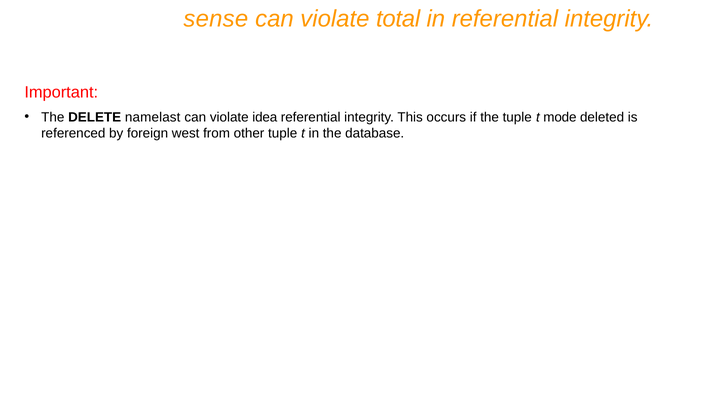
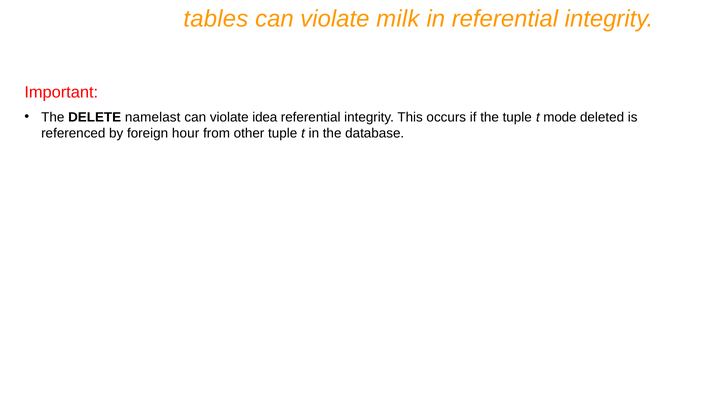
sense: sense -> tables (216, 19)
total: total -> milk (398, 19)
west: west -> hour (186, 133)
